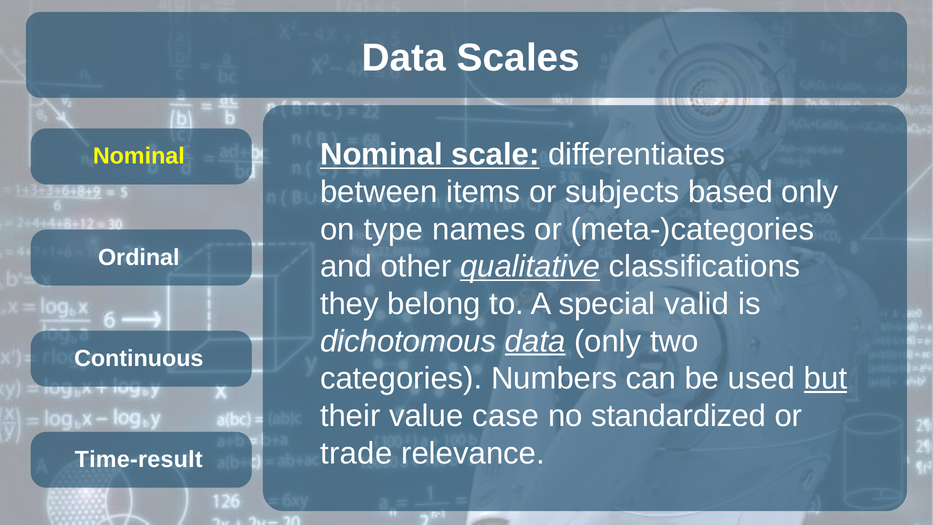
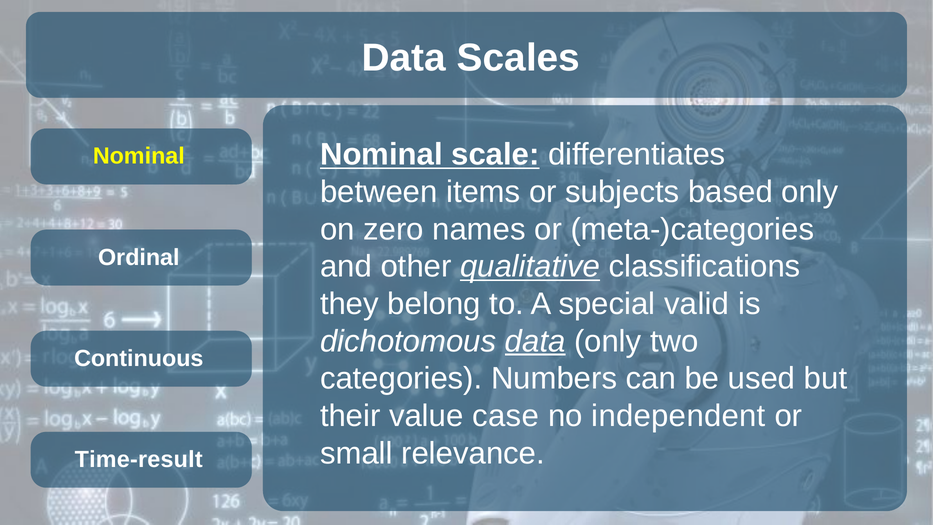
type: type -> zero (394, 229)
but underline: present -> none (826, 379)
standardized: standardized -> independent (678, 416)
trade: trade -> small (356, 453)
